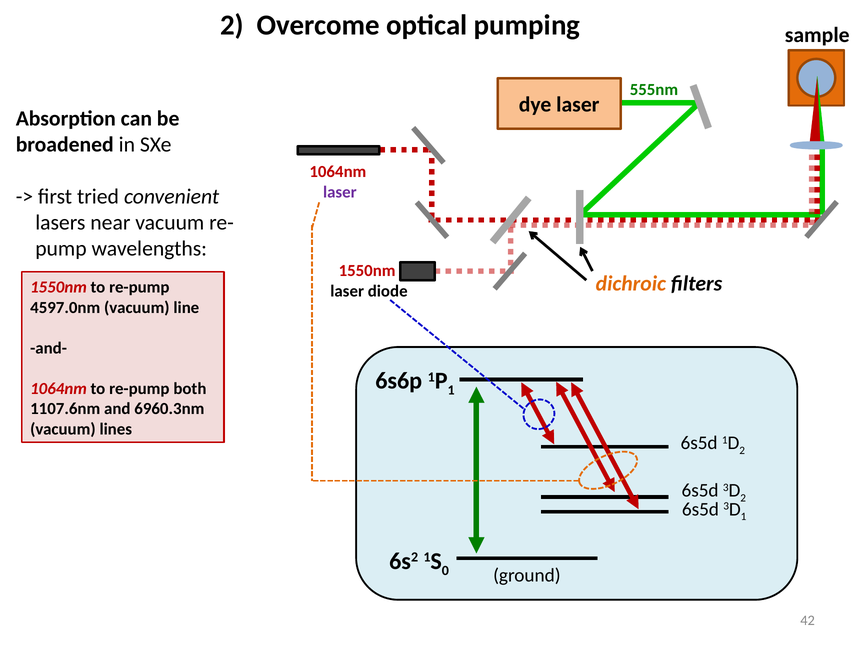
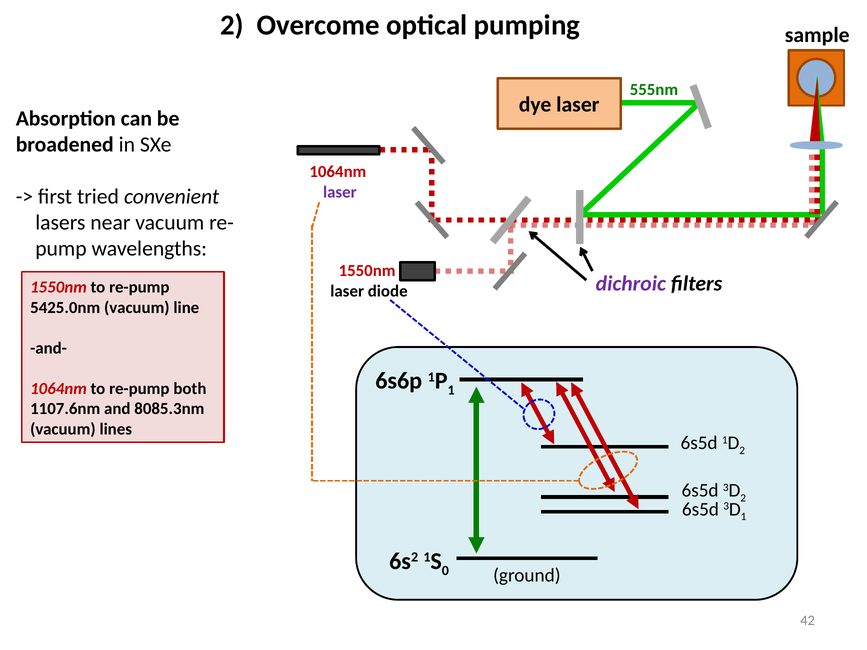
dichroic colour: orange -> purple (631, 284)
4597.0nm: 4597.0nm -> 5425.0nm (65, 308)
6960.3nm: 6960.3nm -> 8085.3nm (169, 409)
